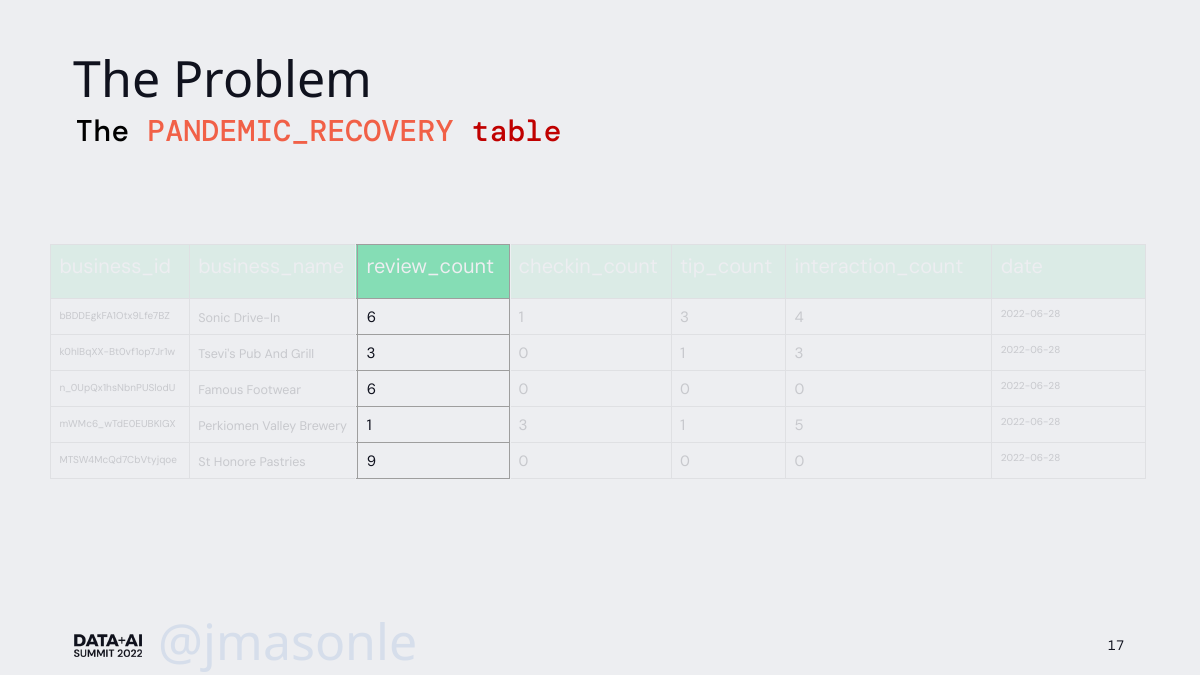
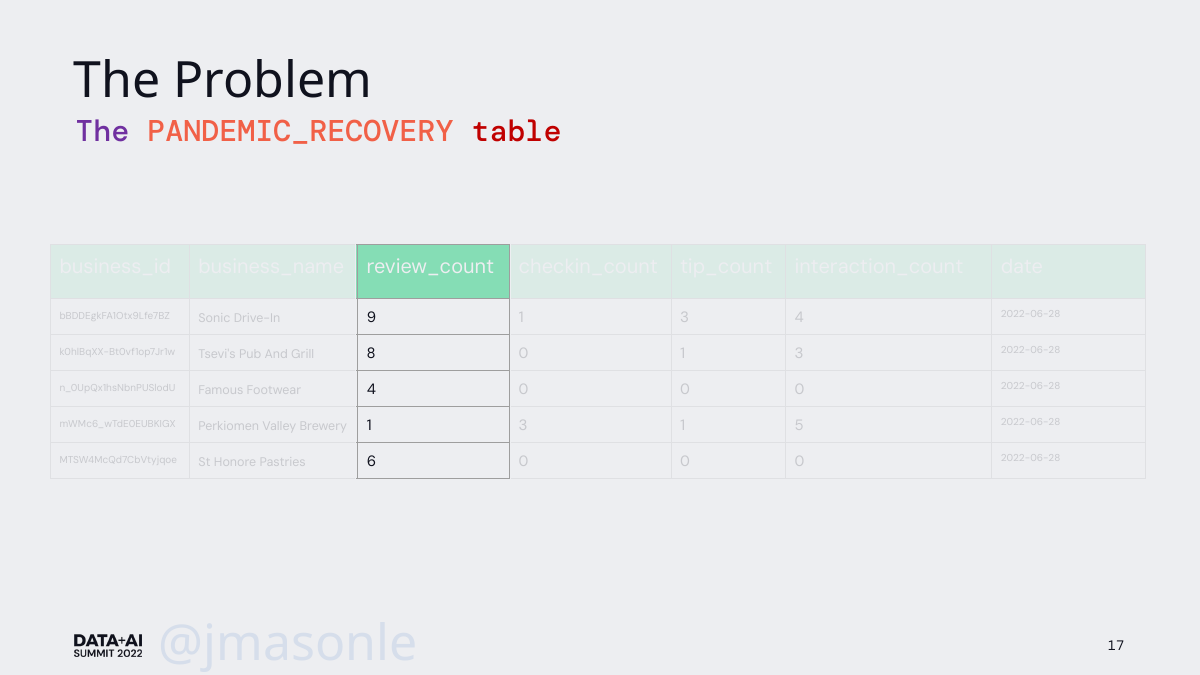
The colour: black -> purple (102, 132)
6: 6 -> 9 (372, 317)
3: 3 -> 8 (371, 353)
6: 6 -> 4 (372, 389)
9: 9 -> 6 (372, 461)
